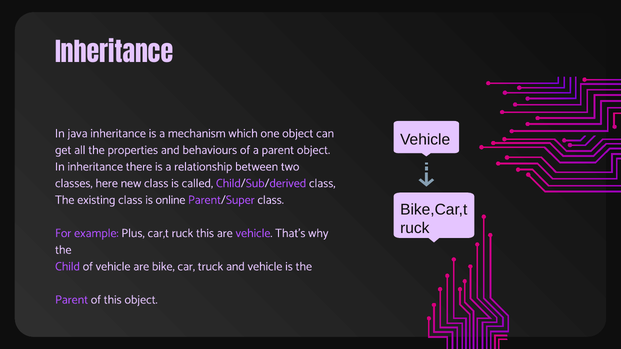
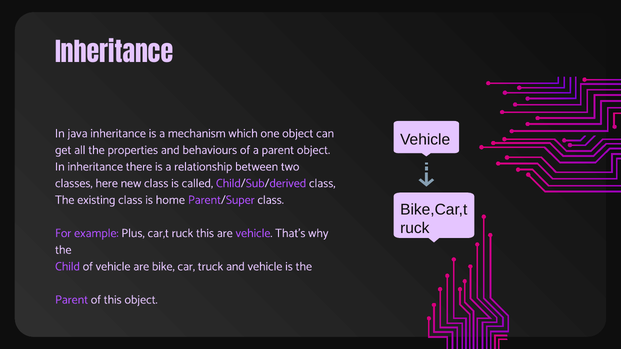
online: online -> home (170, 200)
